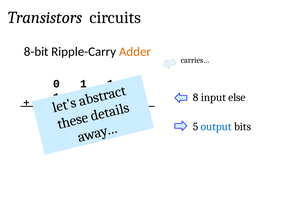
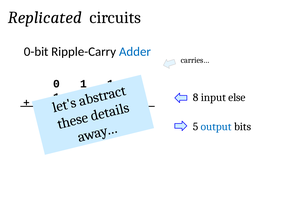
Transistors: Transistors -> Replicated (45, 18)
8-bit: 8-bit -> 0-bit (36, 52)
Adder colour: orange -> blue (135, 52)
